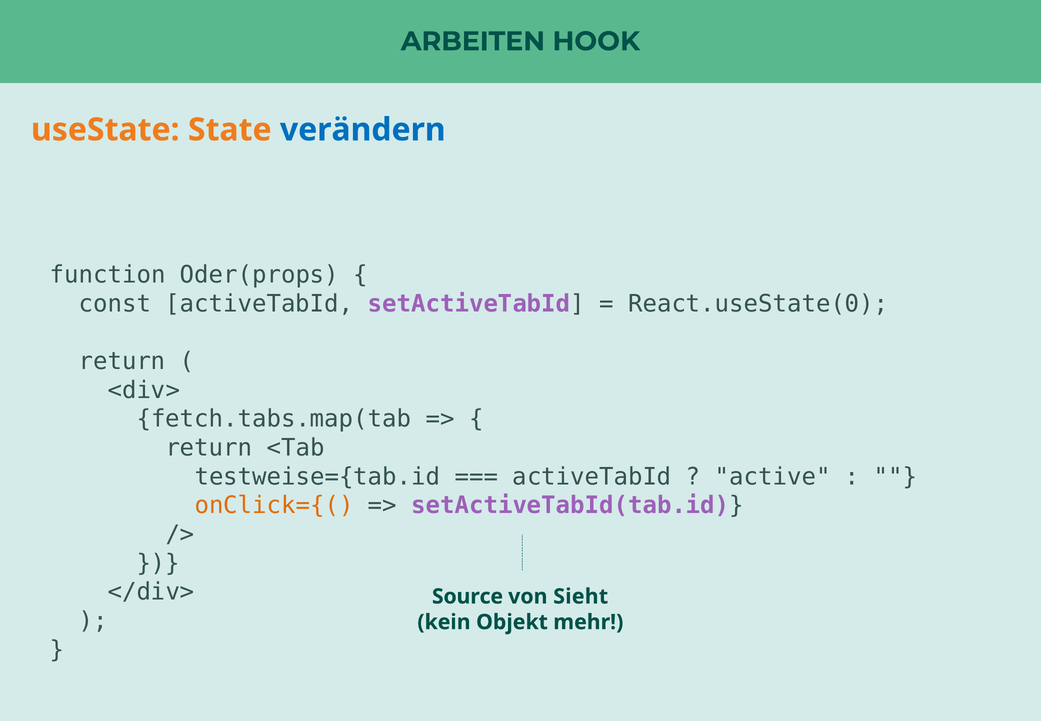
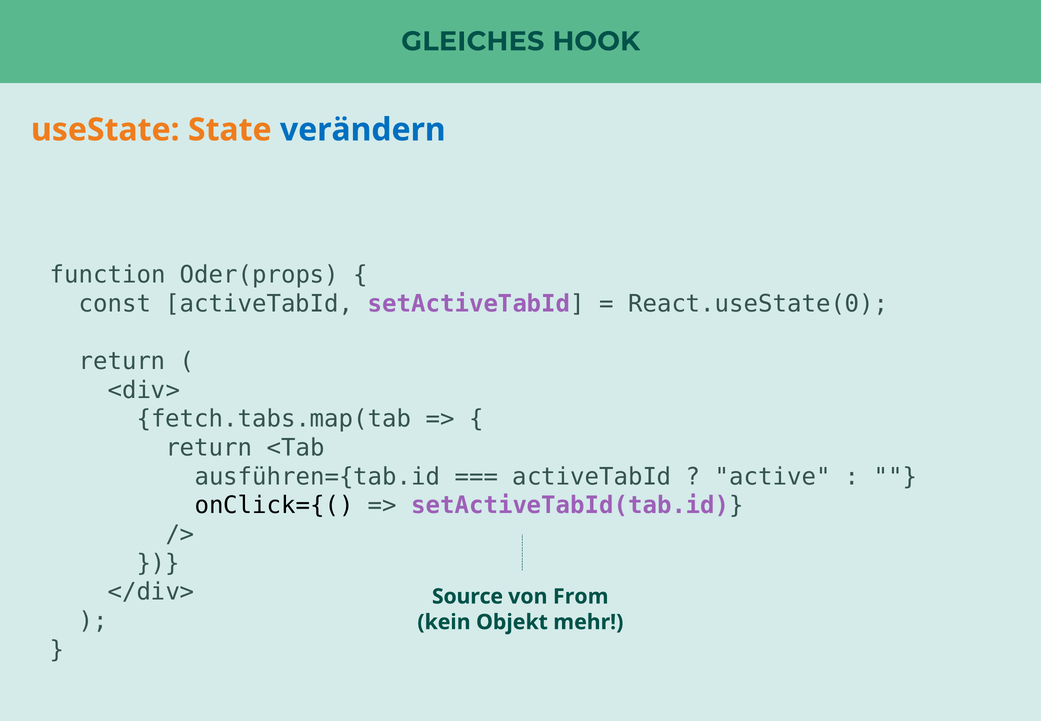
ARBEITEN: ARBEITEN -> GLEICHES (473, 41)
testweise={tab.id: testweise={tab.id -> ausführen={tab.id (317, 476)
onClick={( colour: orange -> black (274, 505)
Sieht: Sieht -> From (581, 596)
